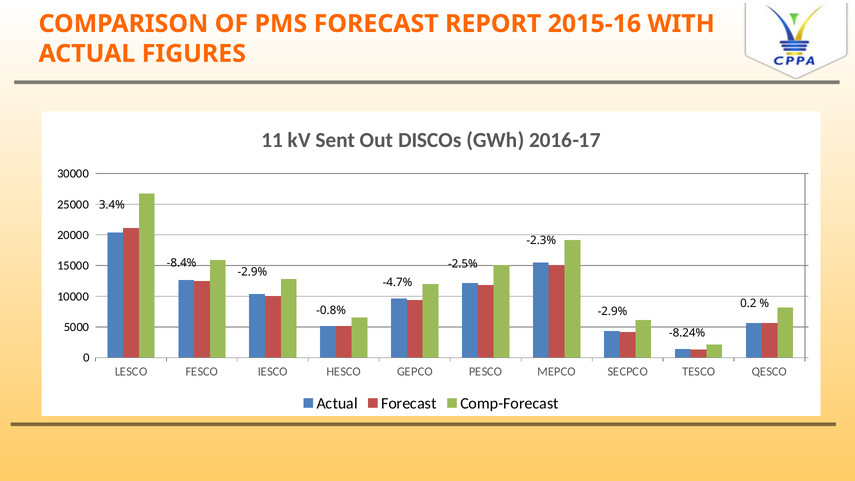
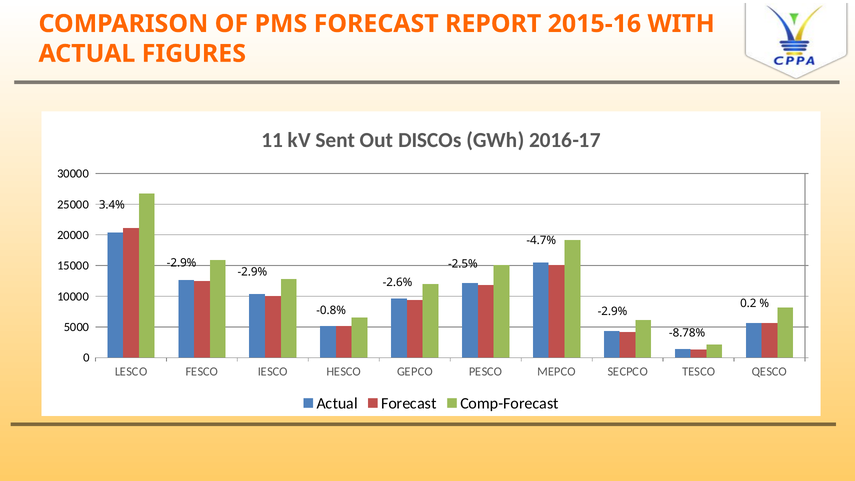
-2.3%: -2.3% -> -4.7% (541, 241)
-8.4%: -8.4% -> -2.9% (182, 263)
-4.7%: -4.7% -> -2.6% (397, 282)
-8.24%: -8.24% -> -8.78% (687, 333)
